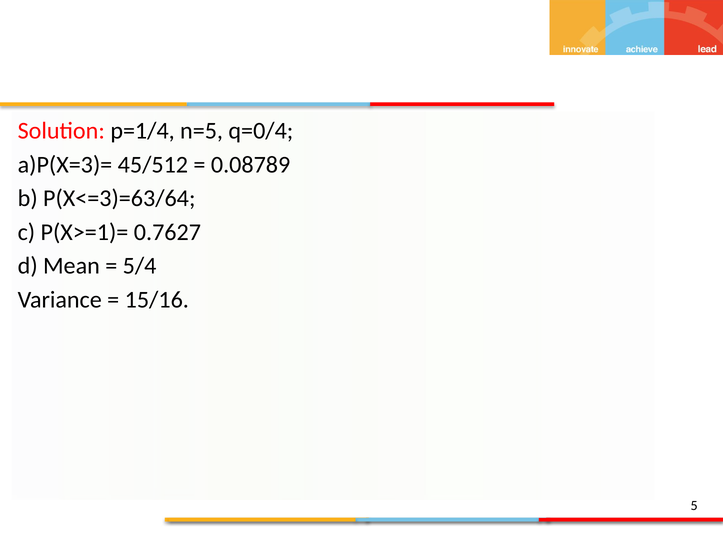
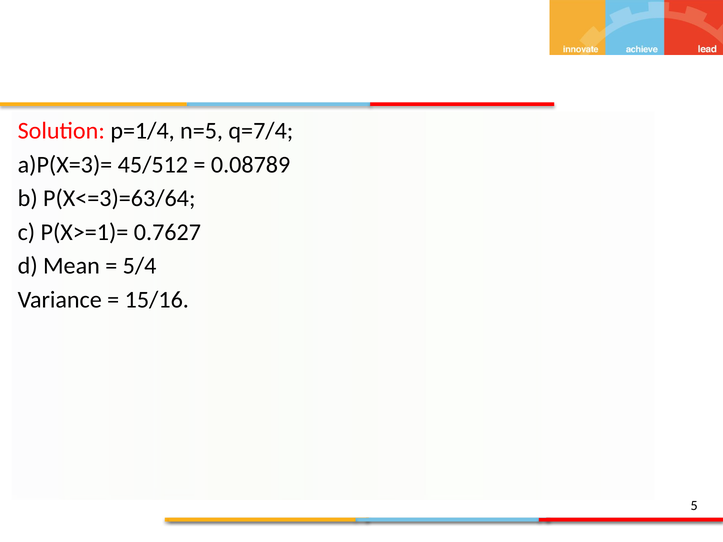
q=0/4: q=0/4 -> q=7/4 (261, 131)
